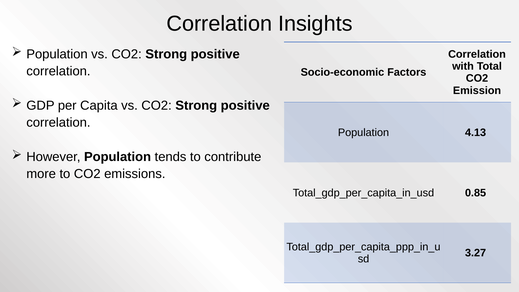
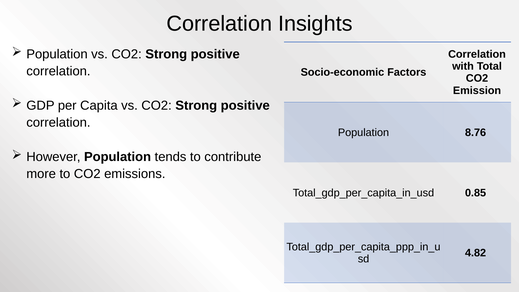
4.13: 4.13 -> 8.76 (476, 133)
3.27: 3.27 -> 4.82 (476, 253)
